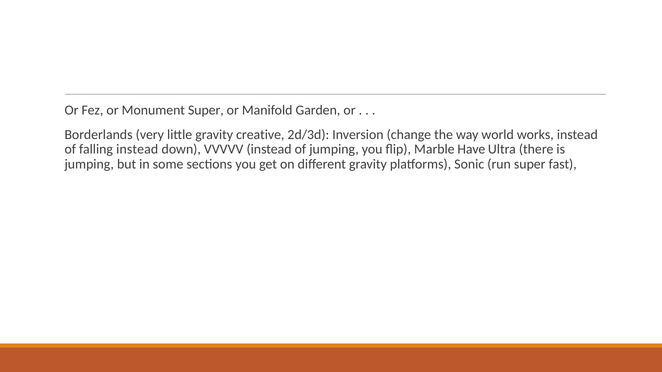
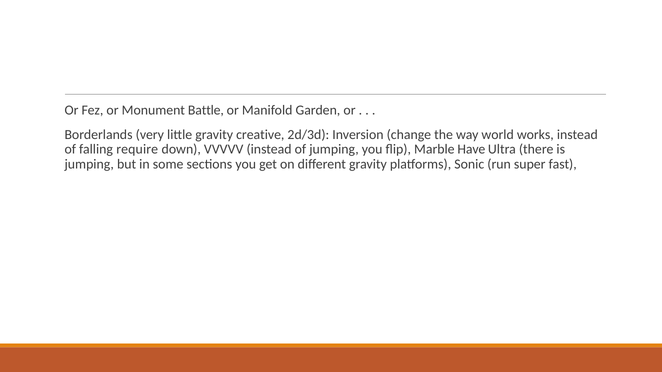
Monument Super: Super -> Battle (206, 110)
falling instead: instead -> require (137, 150)
